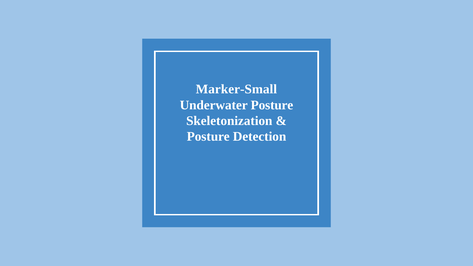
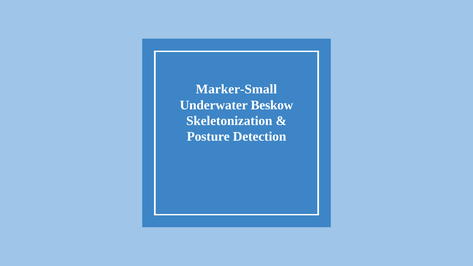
Underwater Posture: Posture -> Beskow (272, 105)
